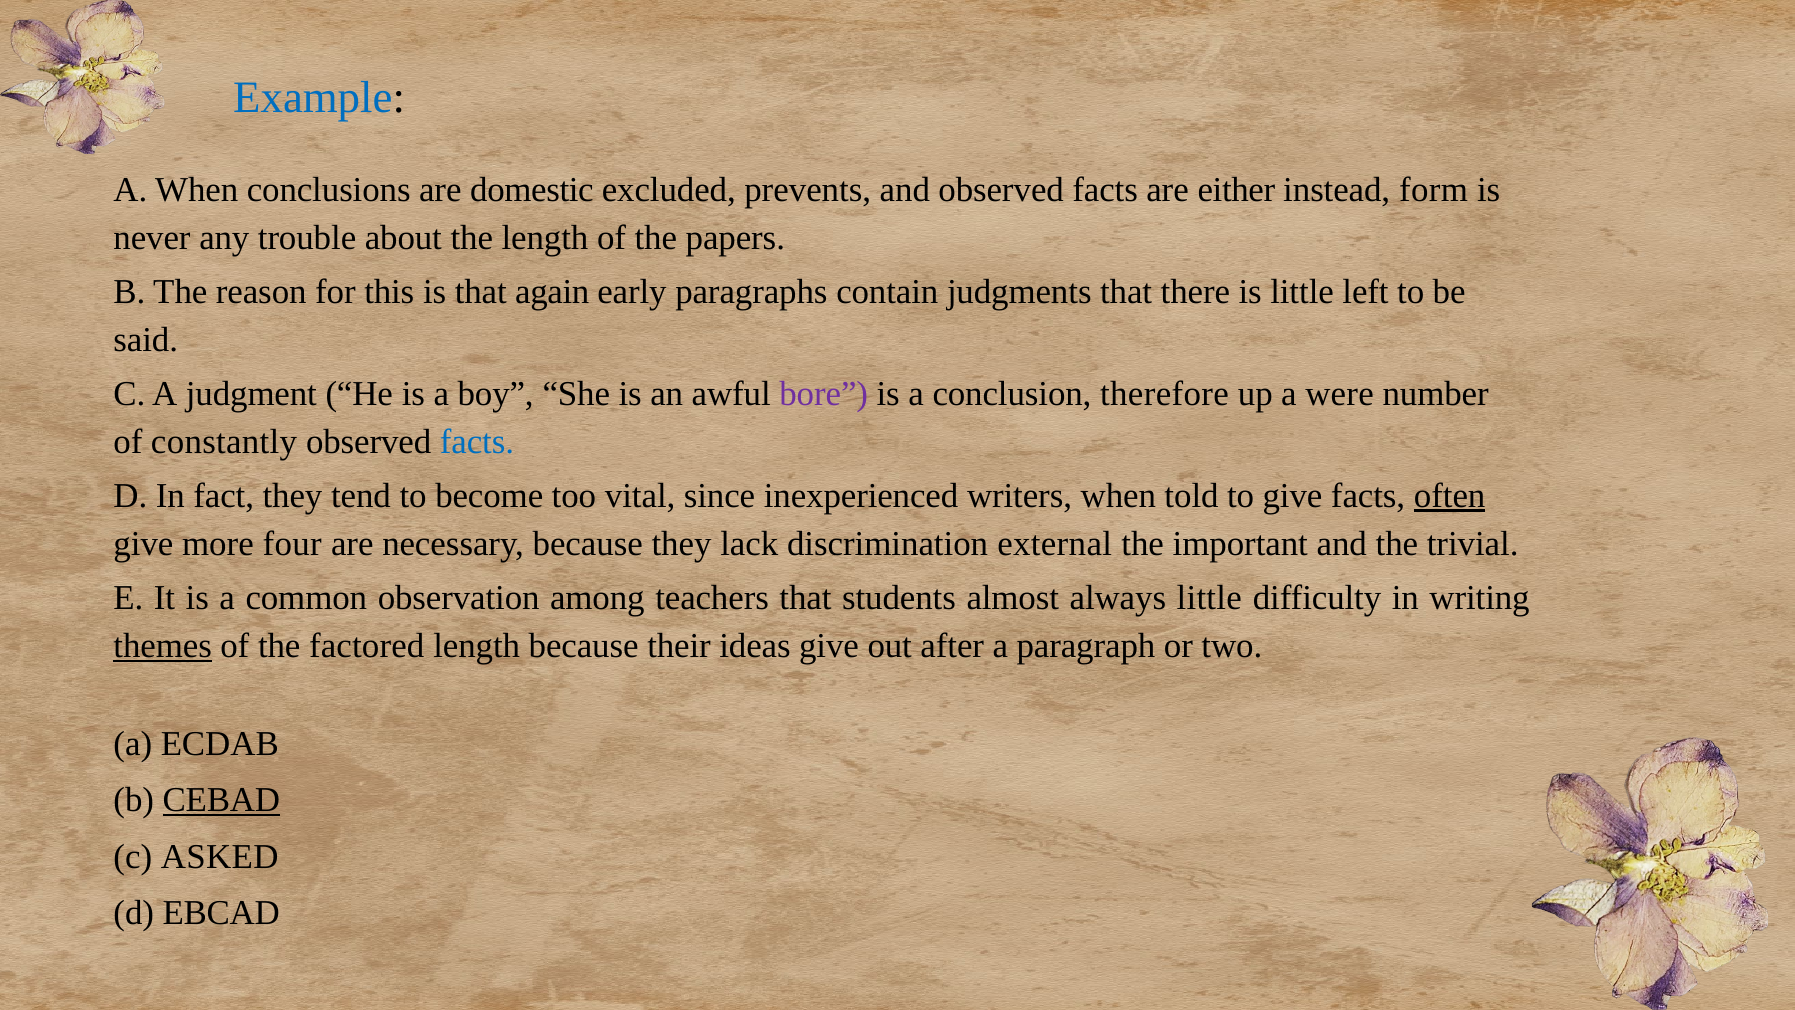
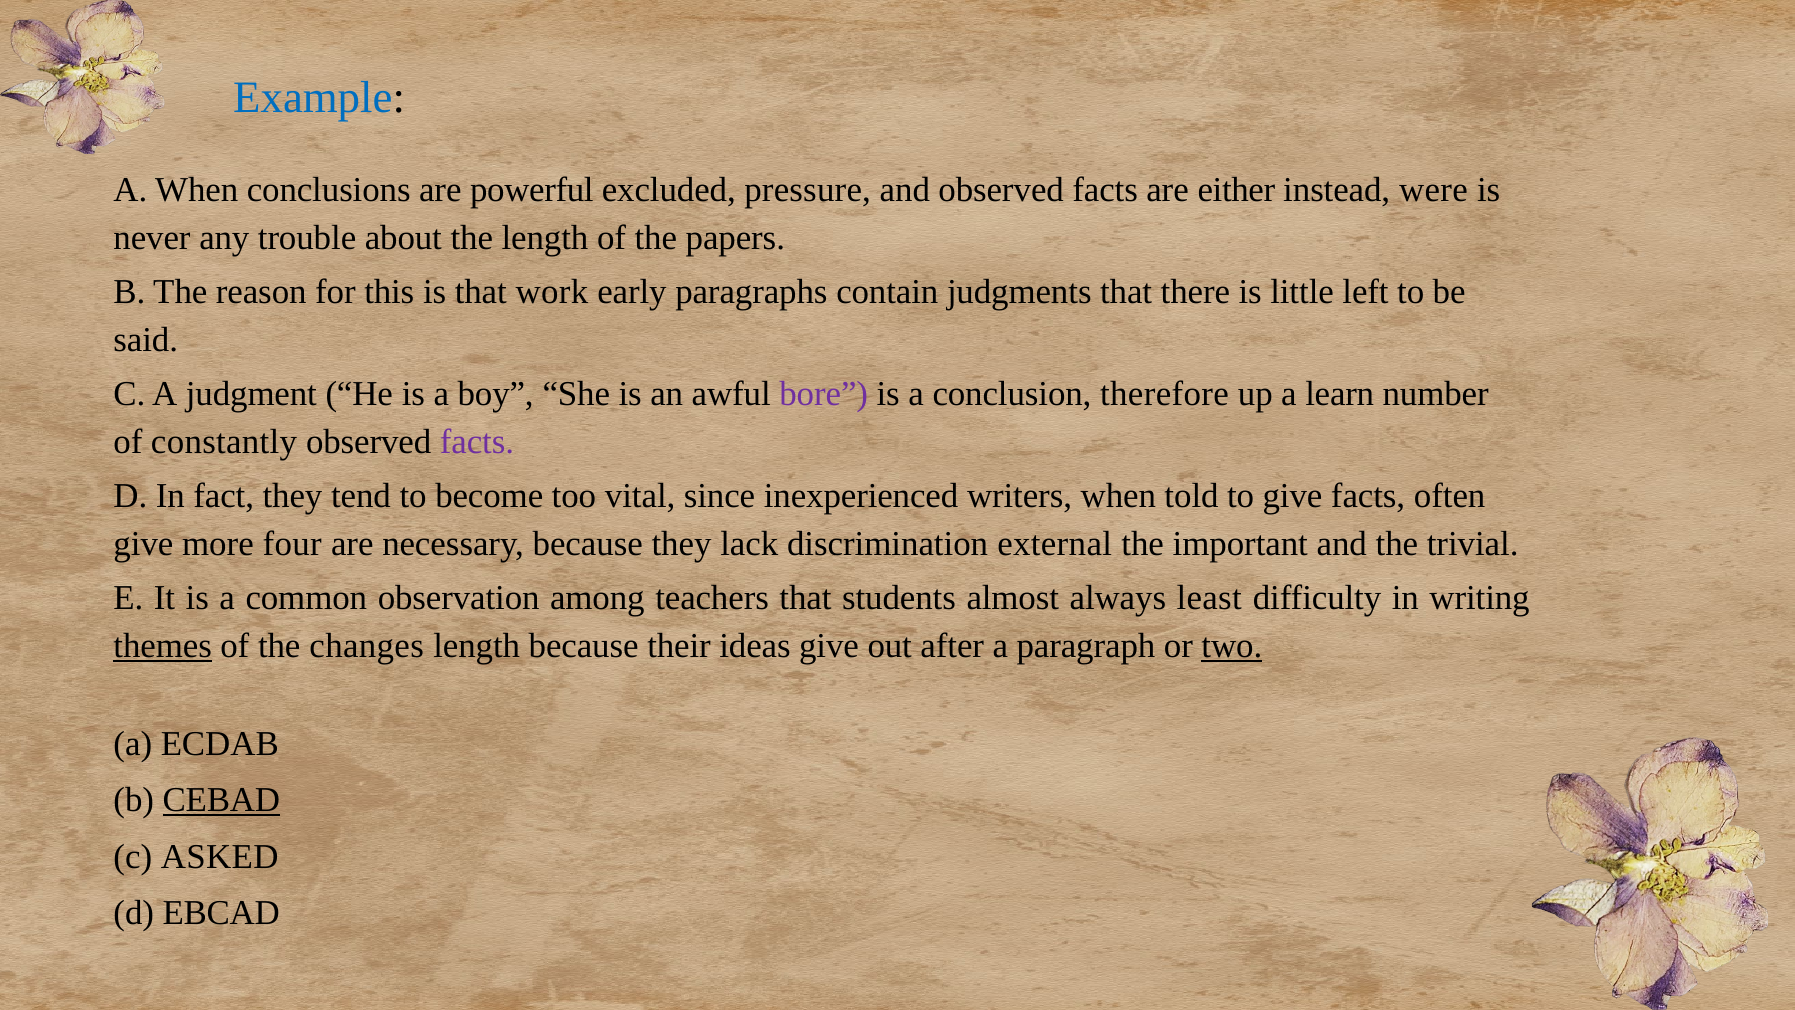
domestic: domestic -> powerful (532, 190)
prevents: prevents -> pressure (808, 190)
form: form -> were (1434, 190)
again: again -> work (552, 292)
were: were -> learn (1340, 394)
facts colour: blue -> purple (477, 442)
often underline: present -> none (1450, 495)
always little: little -> least (1209, 597)
factored: factored -> changes (367, 645)
two underline: none -> present (1232, 645)
